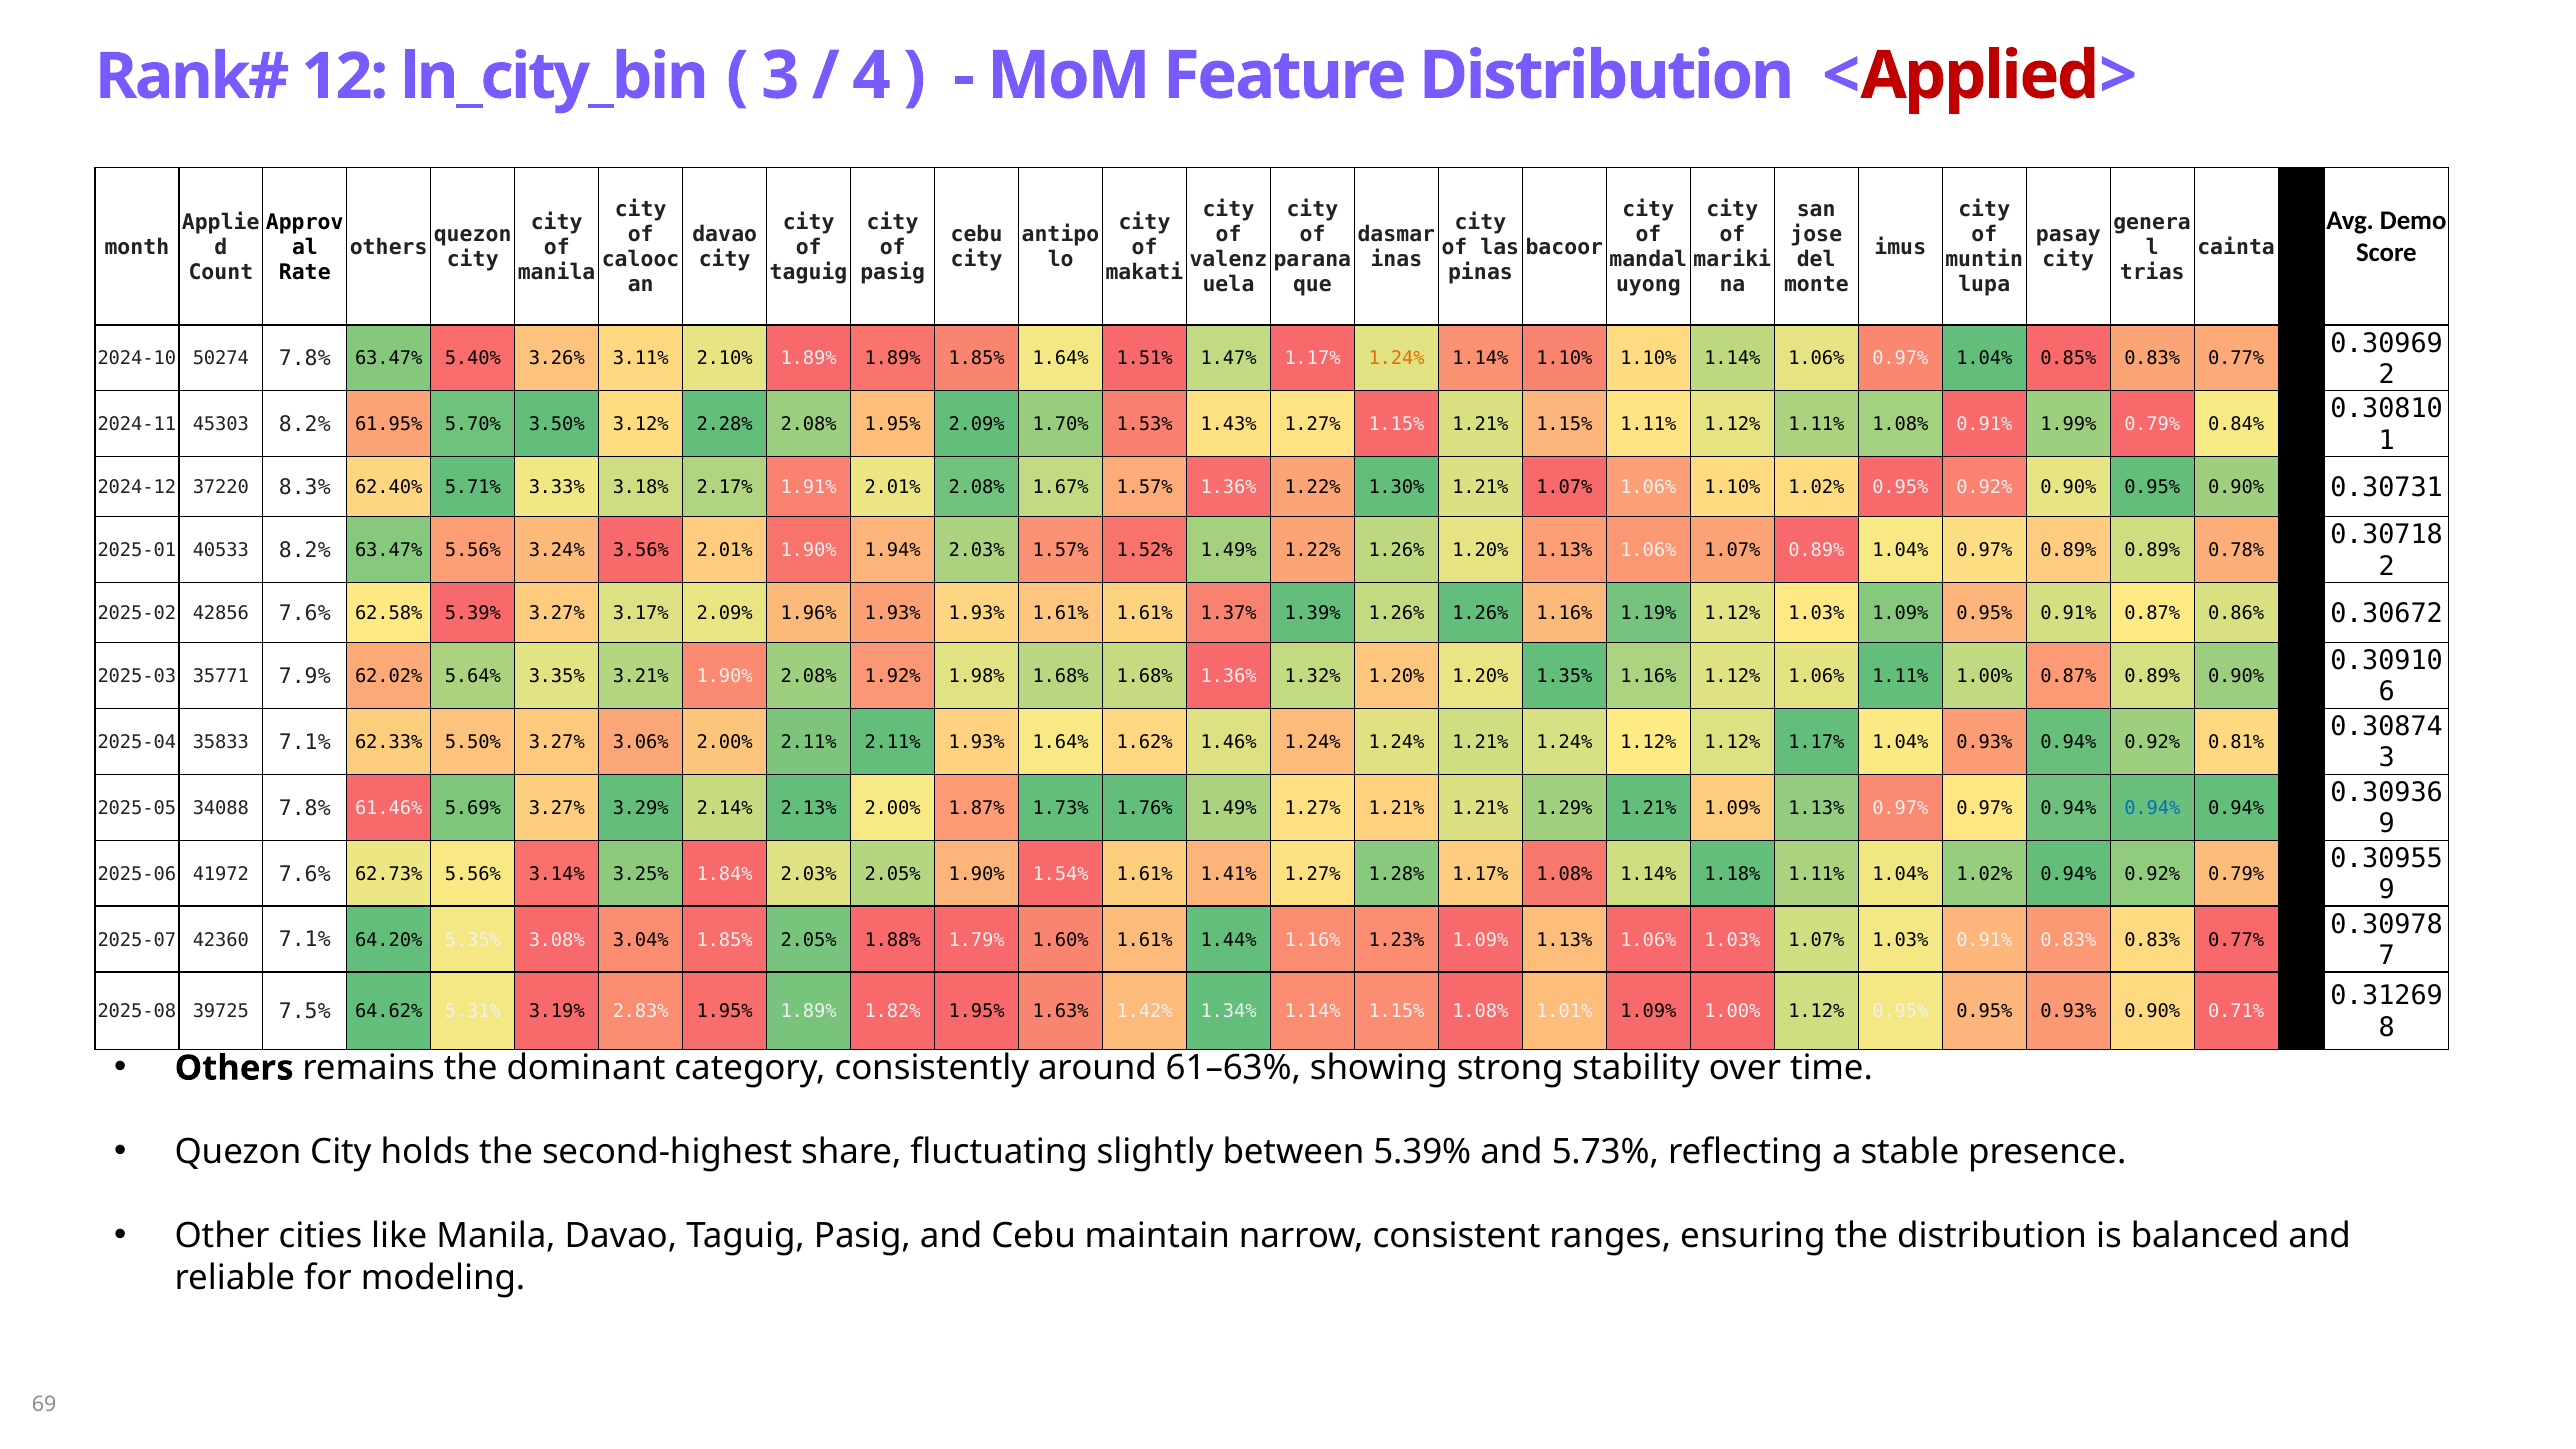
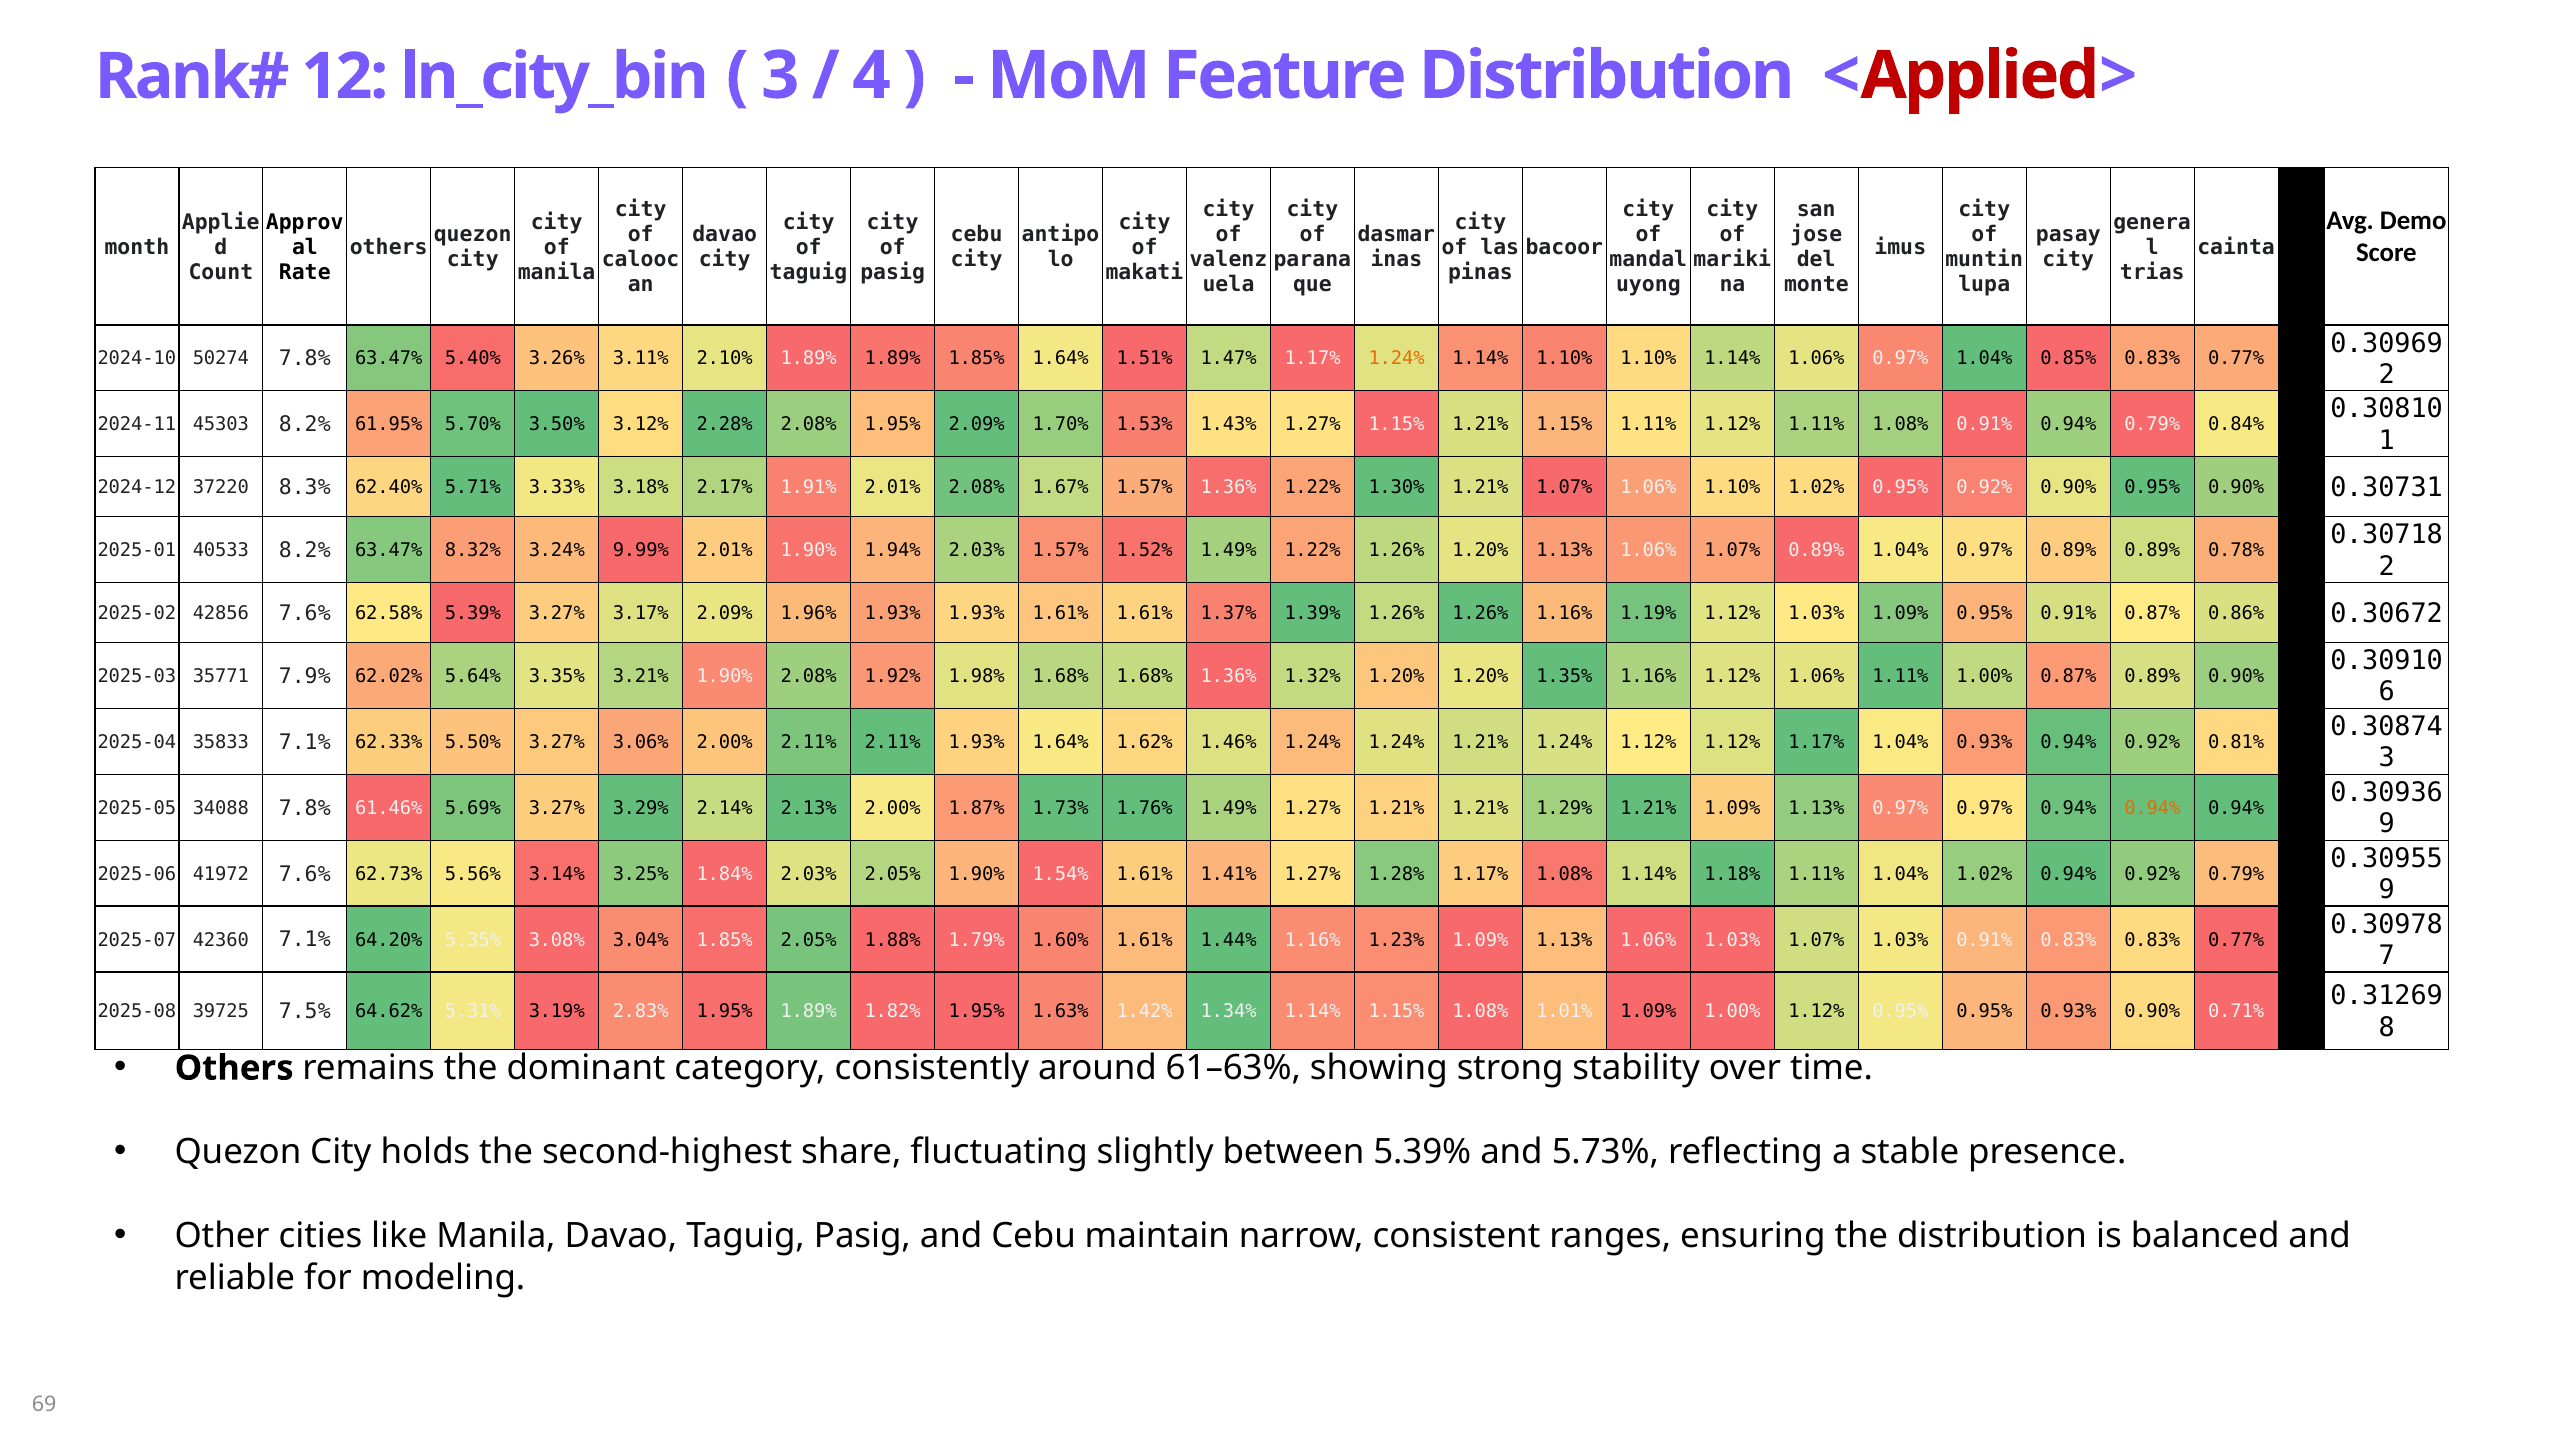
0.91% 1.99%: 1.99% -> 0.94% (2068, 425)
63.47% 5.56%: 5.56% -> 8.32% (473, 551)
3.56%: 3.56% -> 9.99% (641, 551)
0.94% colour: blue -> orange (2152, 808)
